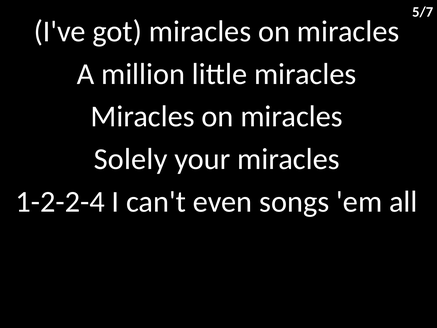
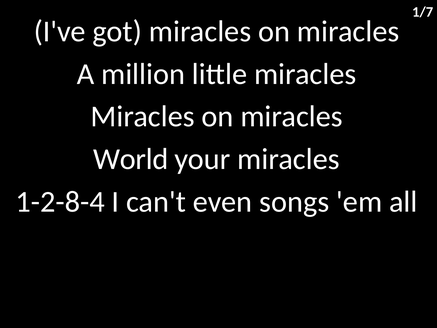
5/7: 5/7 -> 1/7 (423, 12)
Solely: Solely -> World (131, 159)
1-2-2-4: 1-2-2-4 -> 1-2-8-4 (60, 202)
